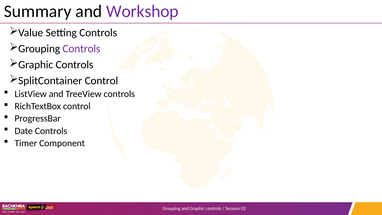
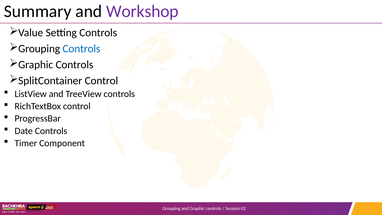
Controls colour: purple -> blue (81, 49)
